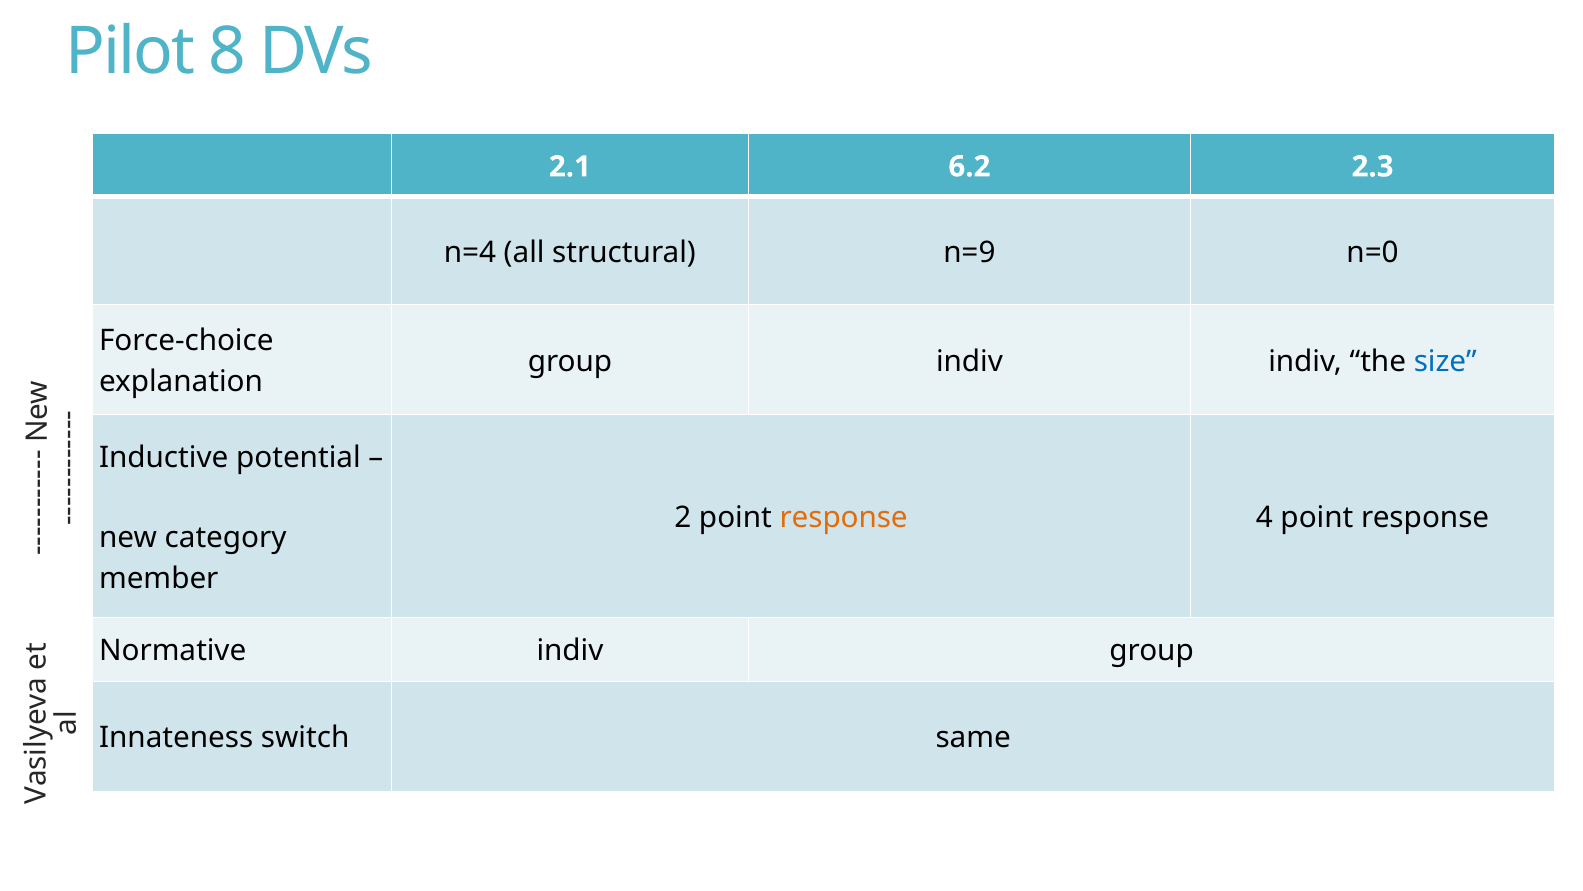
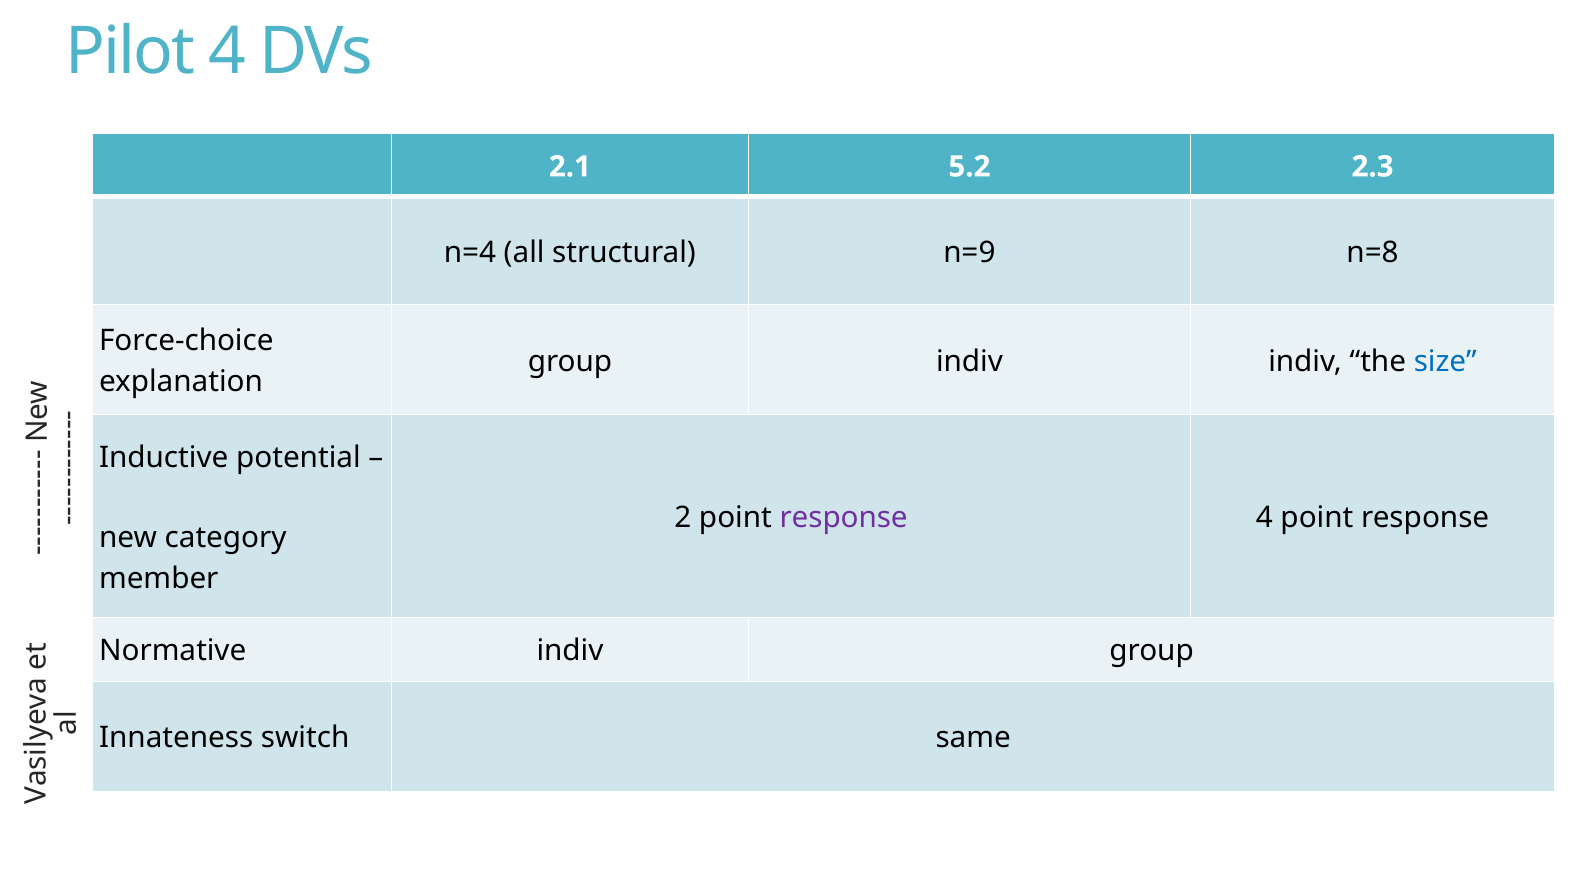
Pilot 8: 8 -> 4 (227, 52)
6.2: 6.2 -> 5.2 (969, 167)
n=0: n=0 -> n=8 (1373, 252)
response colour: orange -> purple (844, 518)
